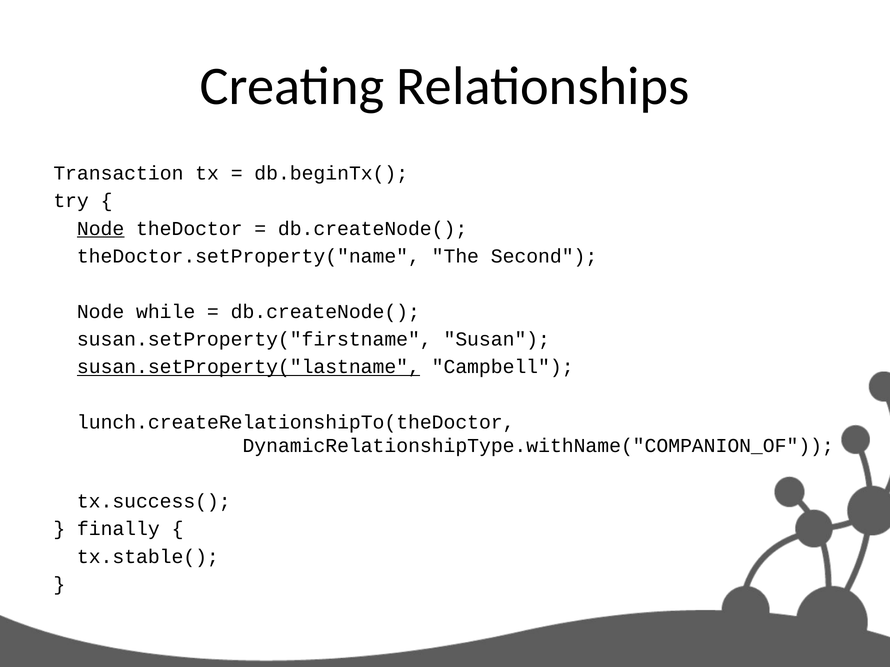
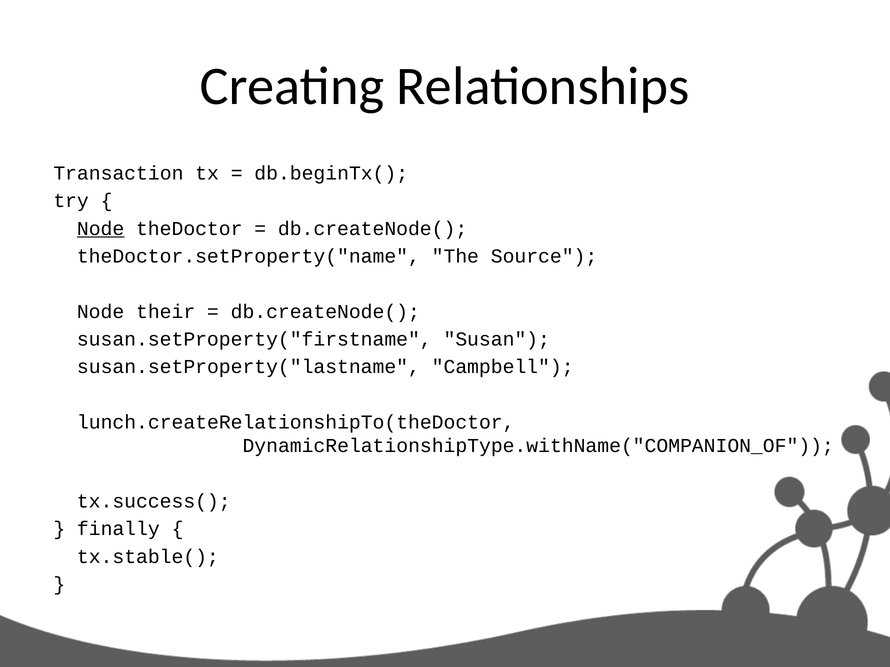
Second: Second -> Source (544, 256)
while: while -> their (166, 312)
susan.setProperty("lastname underline: present -> none (248, 367)
